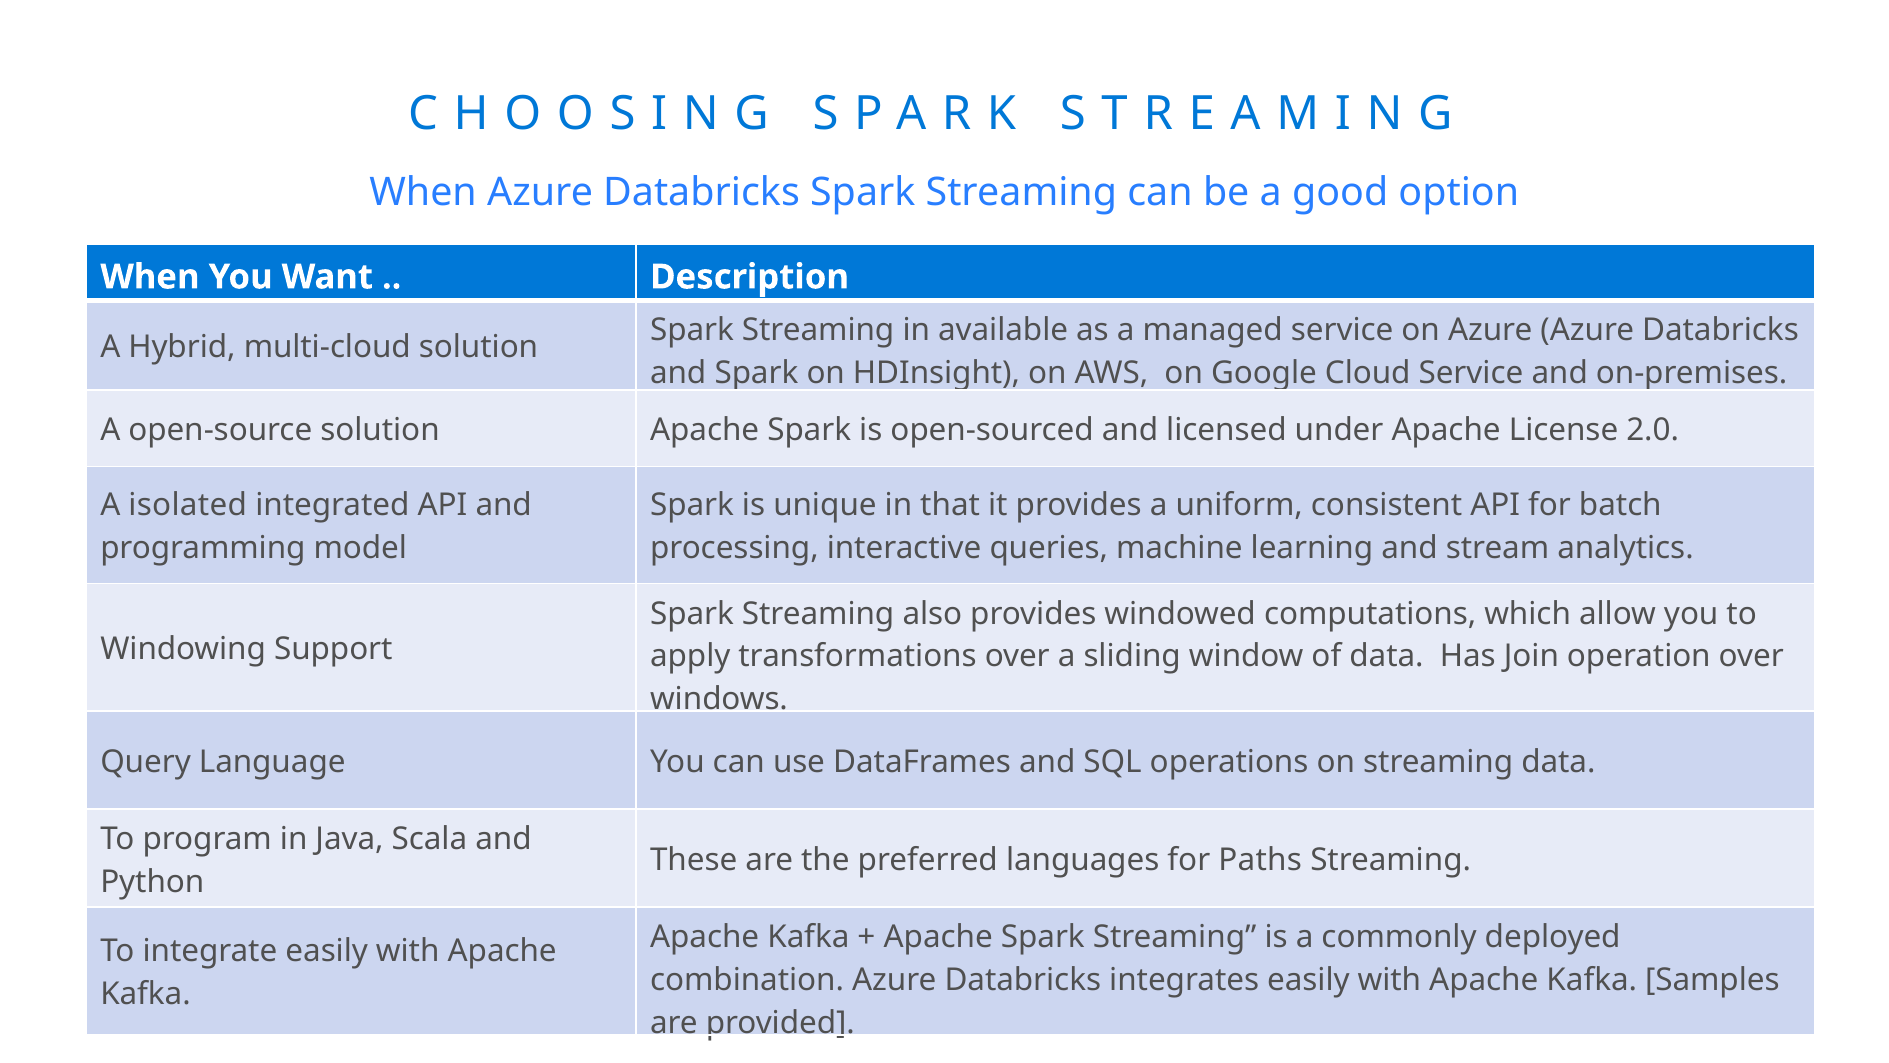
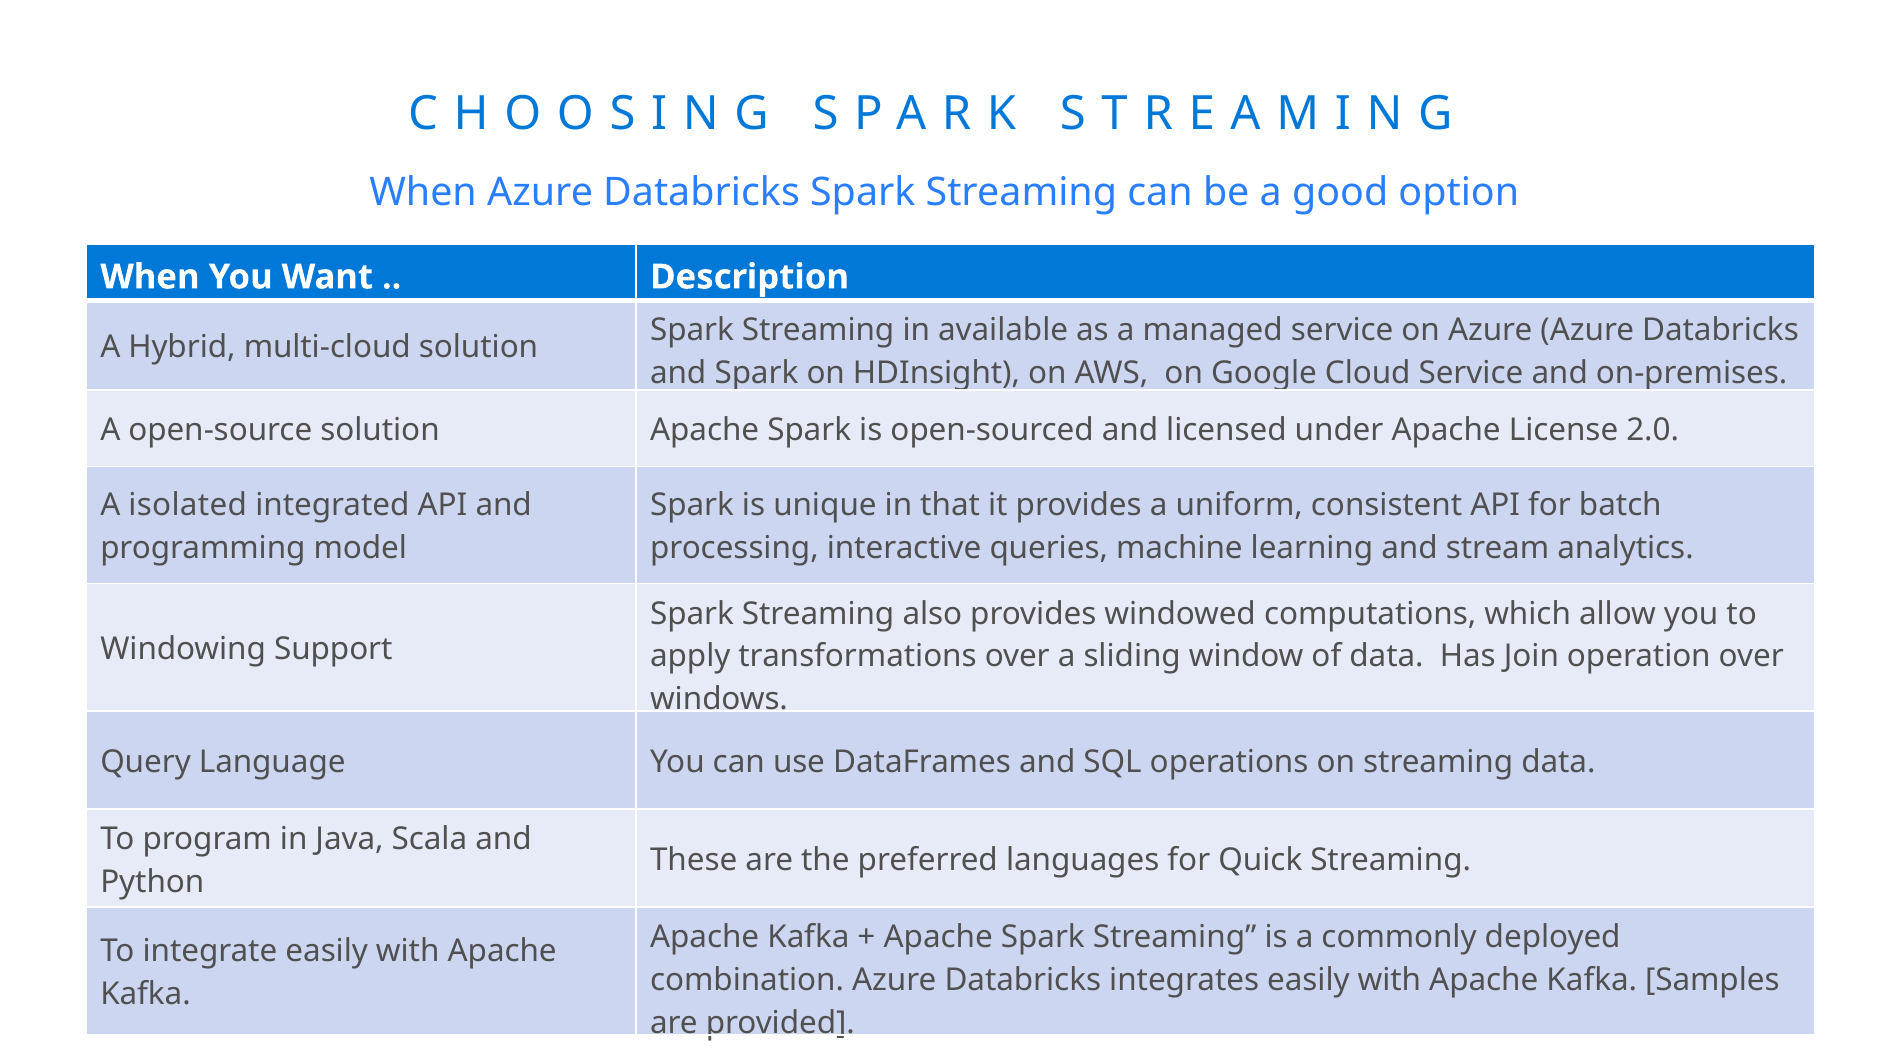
Paths: Paths -> Quick (1260, 860)
